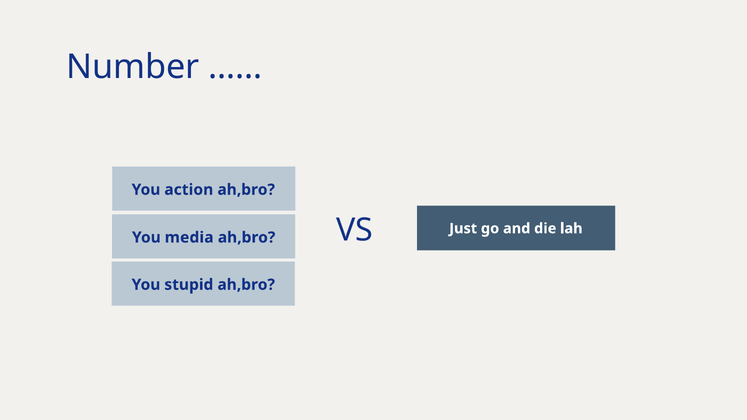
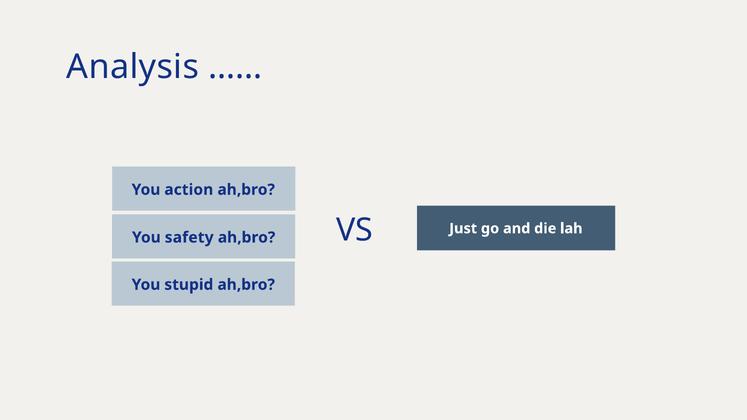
Number: Number -> Analysis (133, 67)
media: media -> safety (189, 238)
